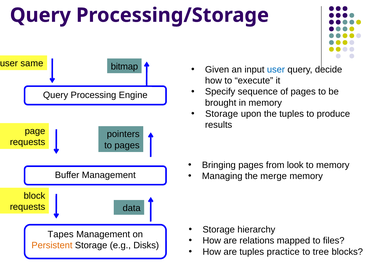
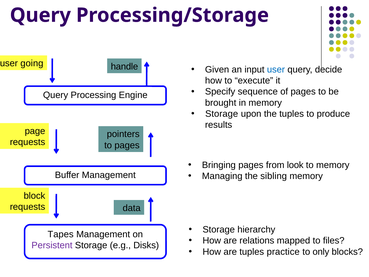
same: same -> going (32, 63)
bitmap: bitmap -> handle (124, 66)
merge: merge -> sibling (274, 176)
Persistent colour: orange -> purple (52, 245)
tree: tree -> only (321, 252)
